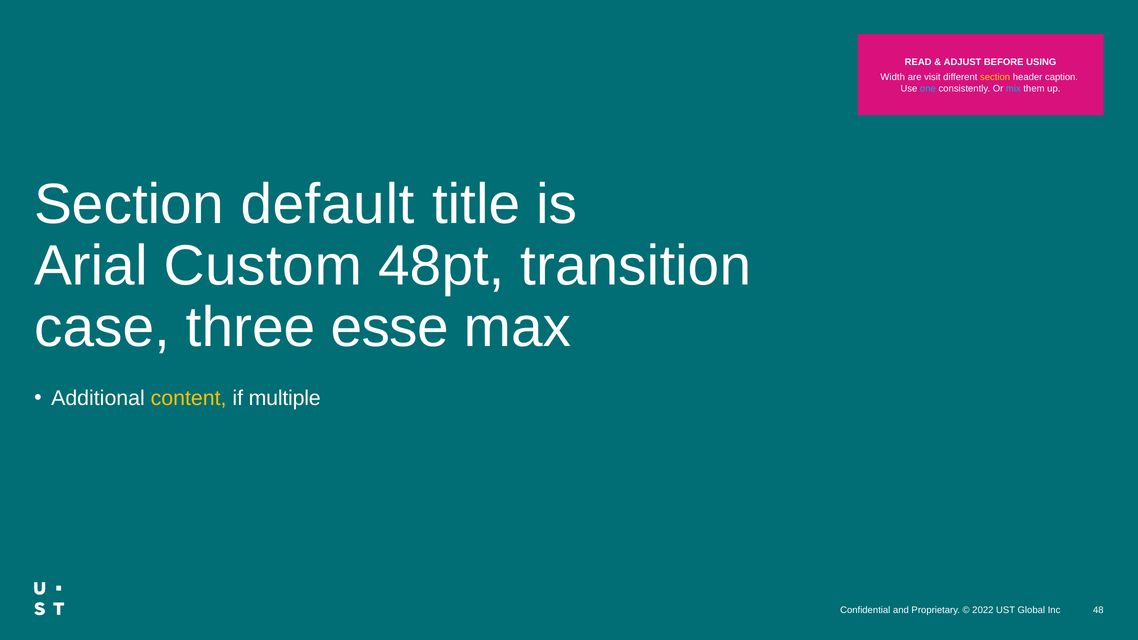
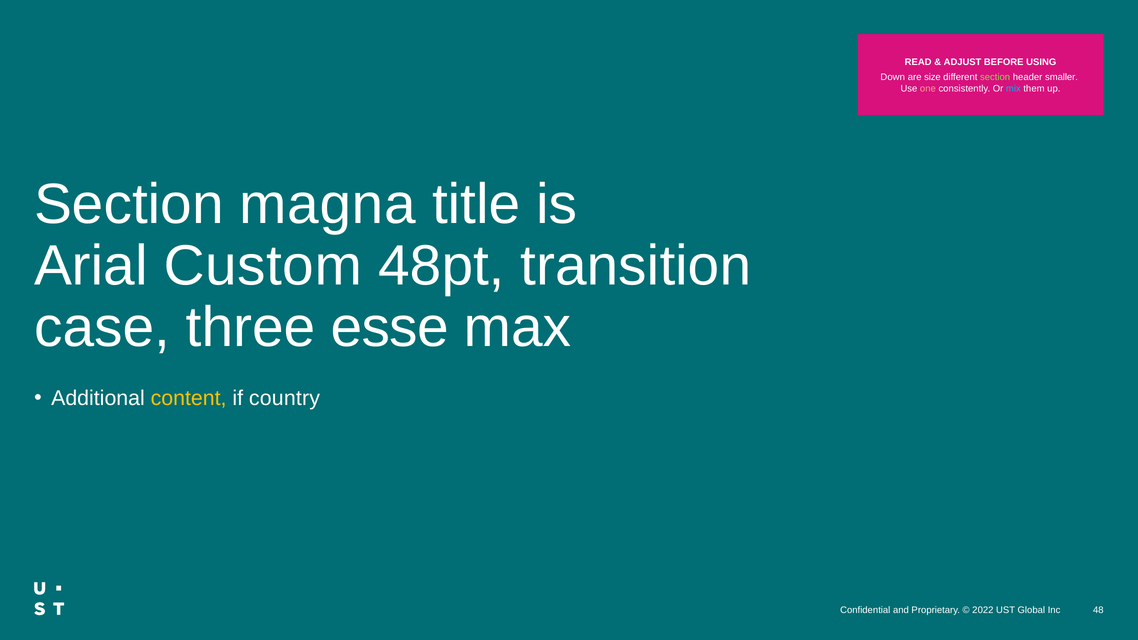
Width: Width -> Down (893, 77)
visit: visit -> size (932, 77)
section colour: yellow -> light green (995, 77)
caption: caption -> smaller (1062, 77)
one colour: light blue -> pink (928, 88)
default: default -> magna (328, 204)
multiple: multiple -> country (284, 398)
